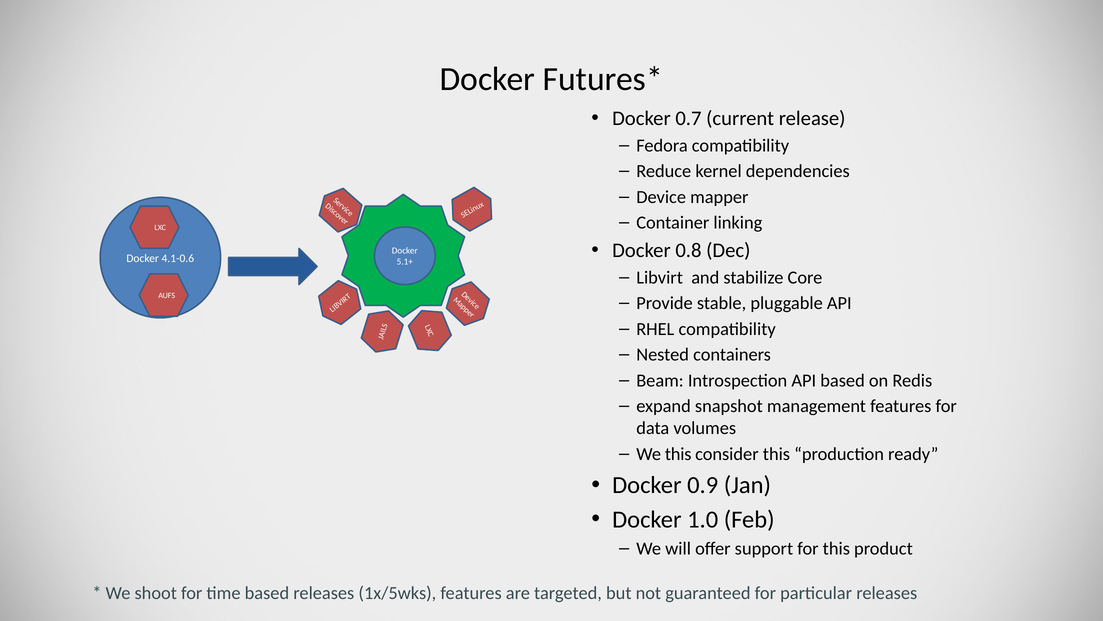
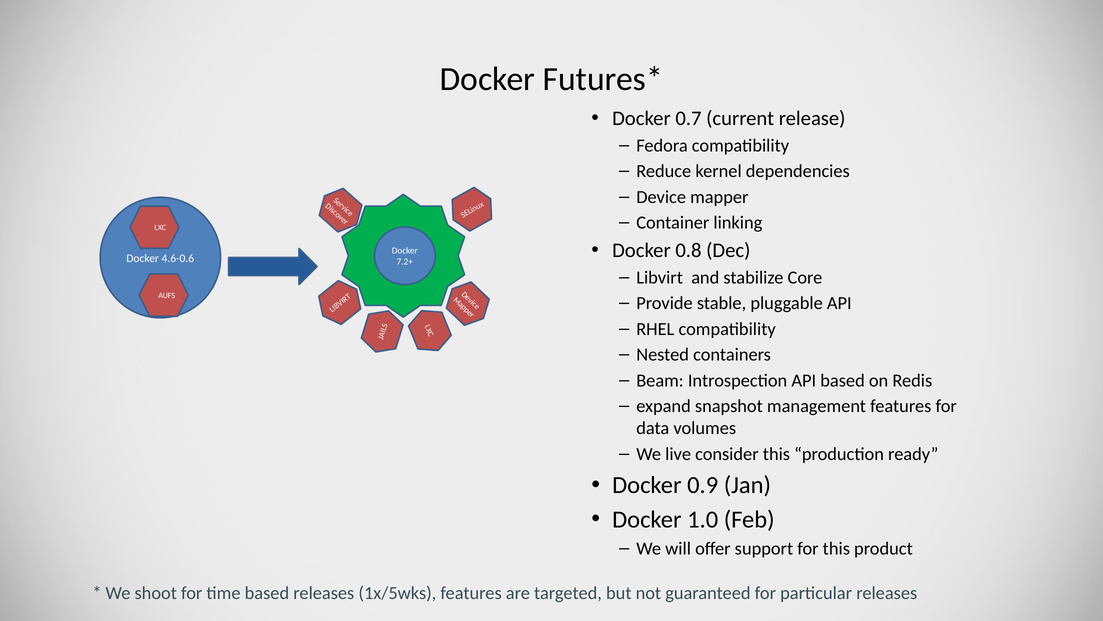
4.1-0.6: 4.1-0.6 -> 4.6-0.6 (178, 258)
5.1+: 5.1+ -> 7.2+ (405, 262)
We this: this -> live (678, 454)
